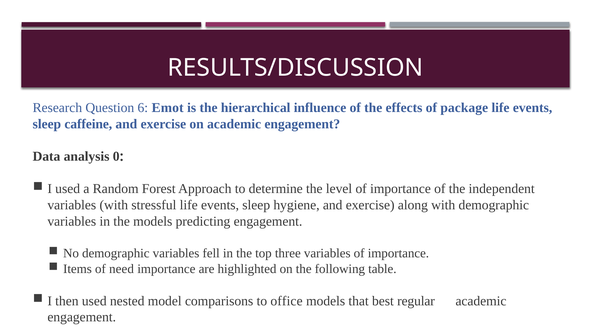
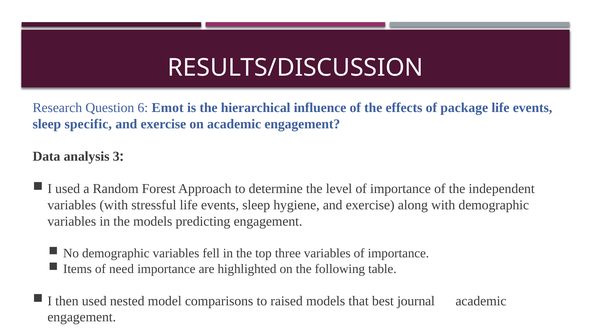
caffeine: caffeine -> specific (88, 124)
0: 0 -> 3 (116, 157)
office: office -> raised (287, 301)
regular: regular -> journal (416, 301)
